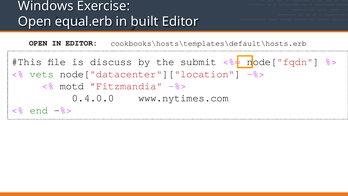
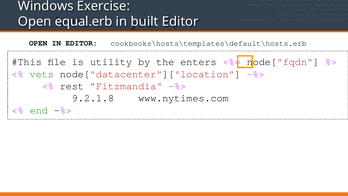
discuss: discuss -> utility (111, 62)
submit: submit -> enters (199, 62)
motd: motd -> rest (72, 86)
0.4.0.0: 0.4.0.0 -> 9.2.1.8 (93, 98)
